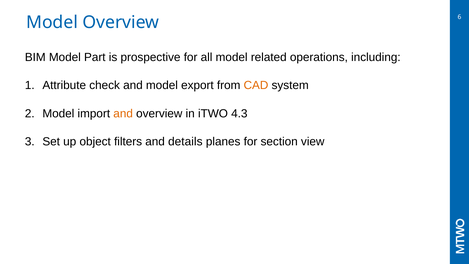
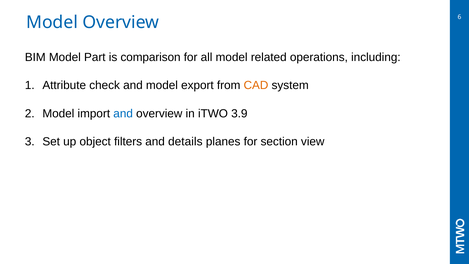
prospective: prospective -> comparison (151, 57)
and colour: orange -> blue (123, 113)
4.3: 4.3 -> 3.9 (239, 113)
